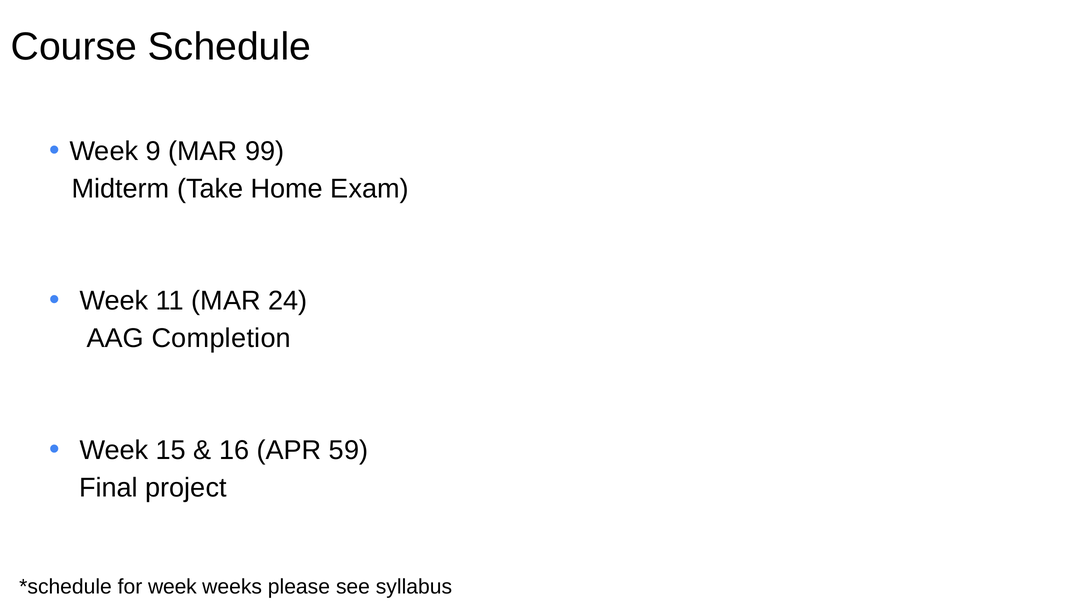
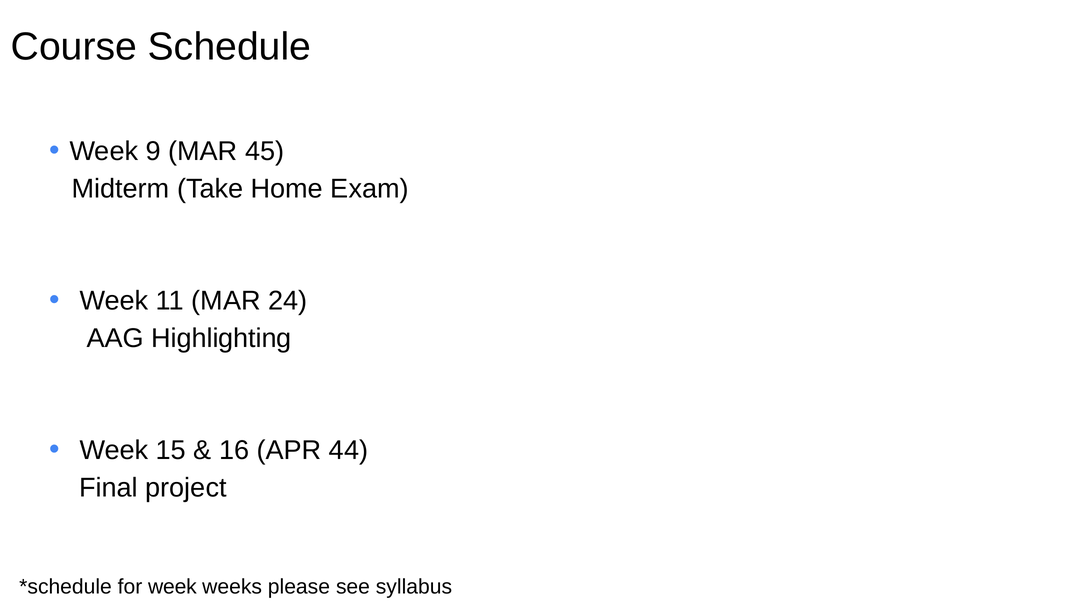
99: 99 -> 45 (265, 151)
Completion: Completion -> Highlighting (222, 338)
59: 59 -> 44 (349, 450)
